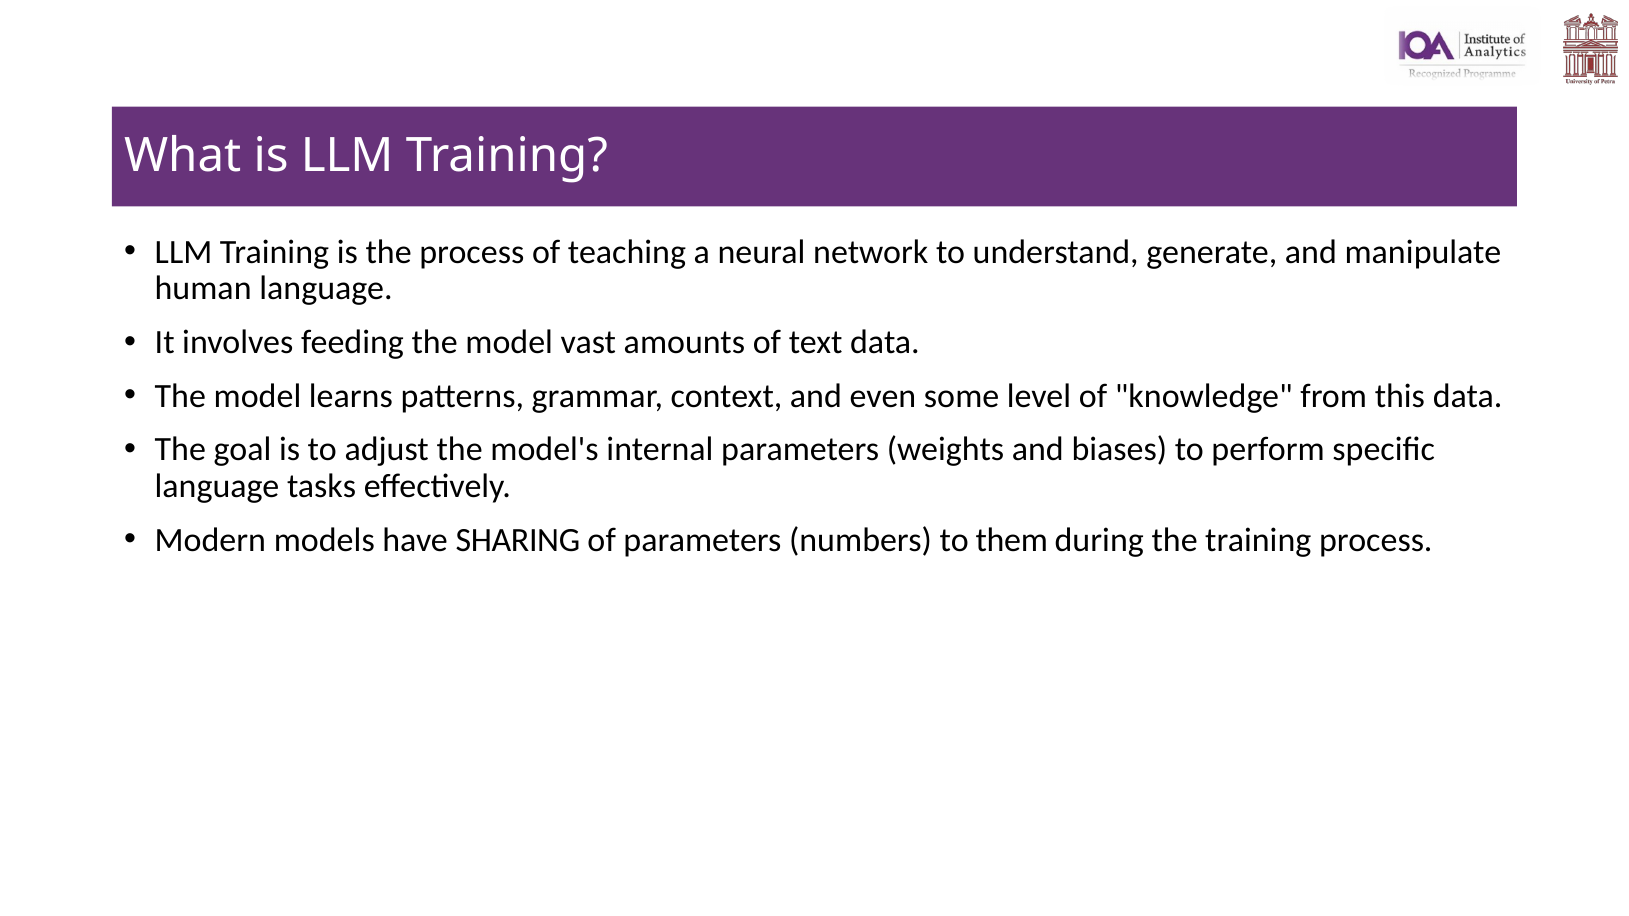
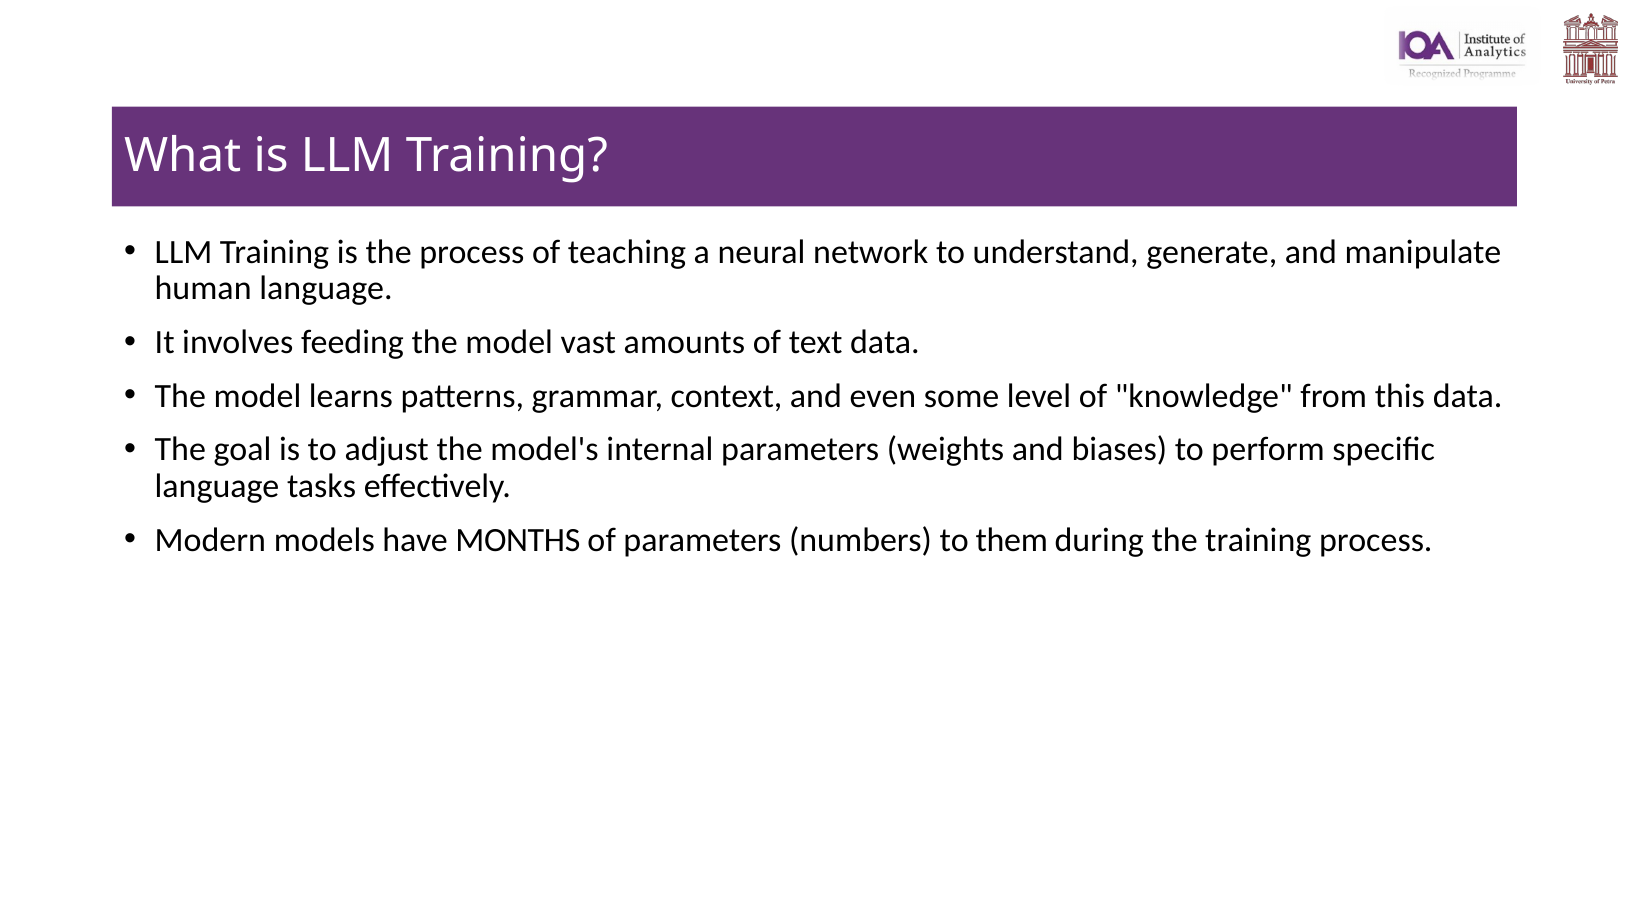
SHARING: SHARING -> MONTHS (518, 540)
